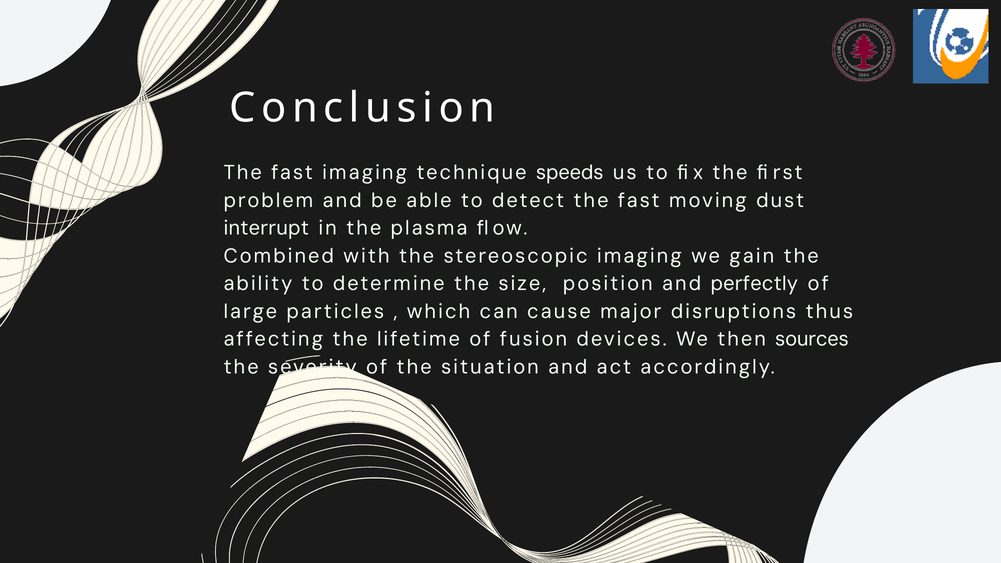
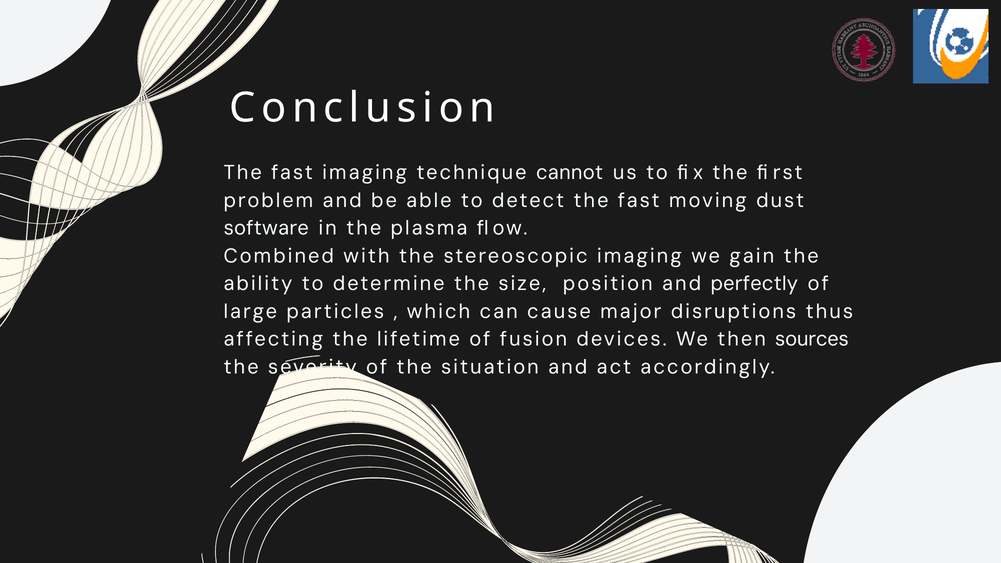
speeds: speeds -> cannot (570, 173)
interrupt: interrupt -> software (266, 228)
